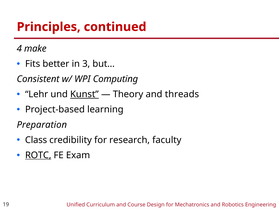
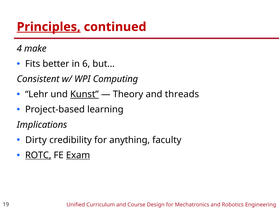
Principles underline: none -> present (49, 27)
3: 3 -> 6 (86, 64)
Preparation: Preparation -> Implications (42, 125)
Class: Class -> Dirty (36, 140)
research: research -> anything (130, 140)
Exam underline: none -> present (78, 155)
